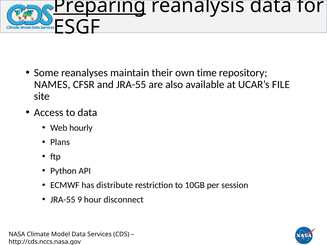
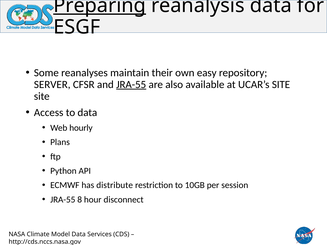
time: time -> easy (207, 73)
NAMES: NAMES -> SERVER (52, 85)
JRA-55 underline: none -> present (131, 85)
UCAR’s FILE: FILE -> SITE (281, 85)
9: 9 -> 8 (80, 200)
